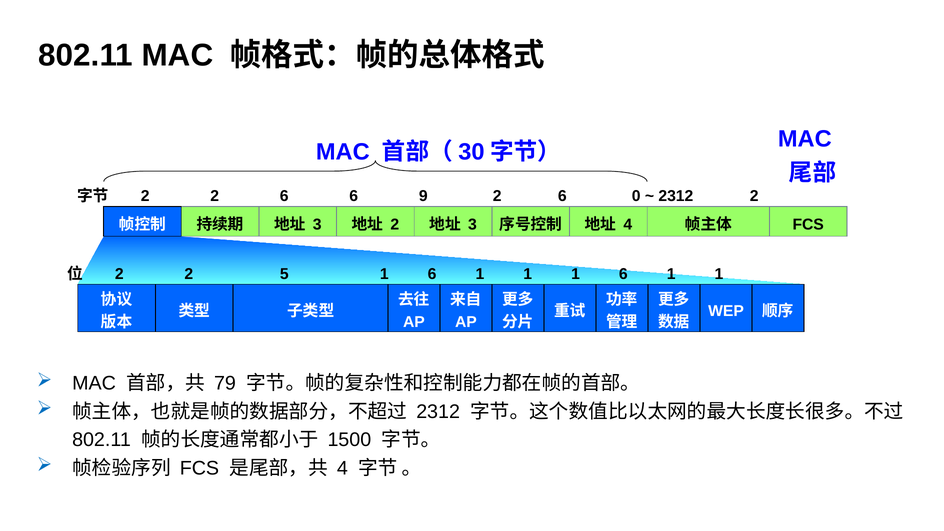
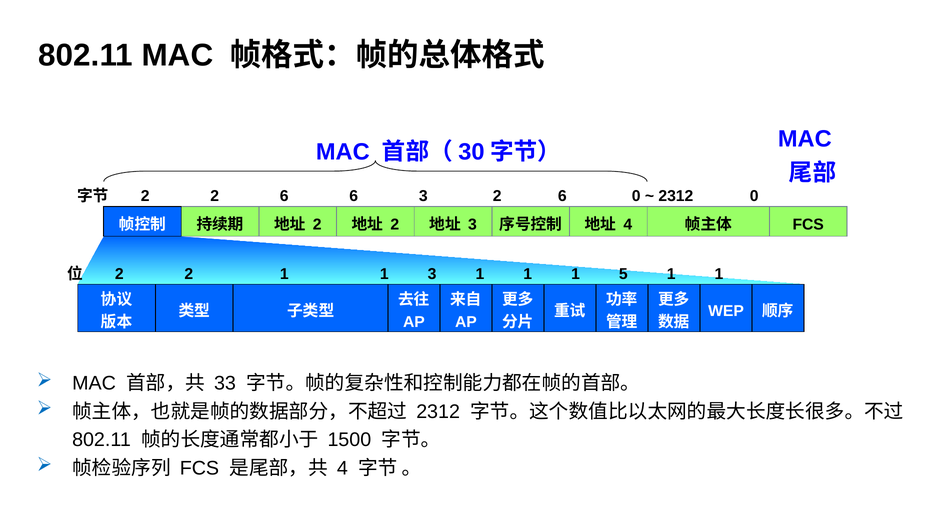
6 9: 9 -> 3 (423, 196)
2312 2: 2 -> 0 (754, 196)
3: 3 -> 2 (317, 224)
2 5: 5 -> 1 (284, 274)
6: 6 -> 3 (432, 274)
1 1 6: 6 -> 5 (623, 274)
79: 79 -> 33 (225, 383)
